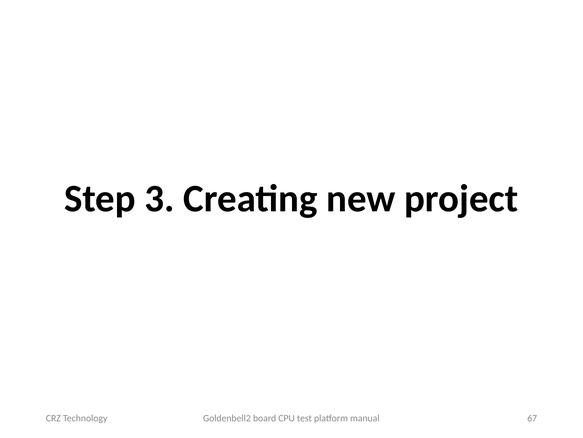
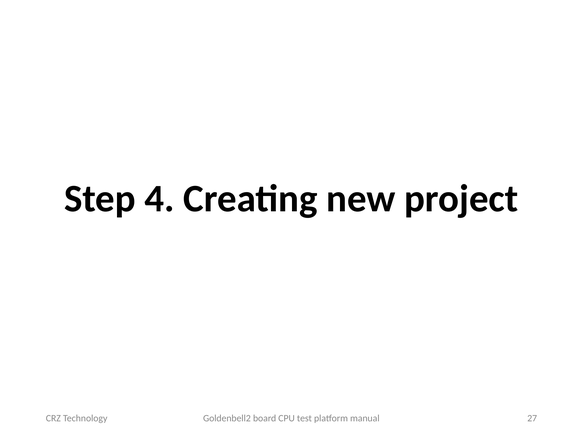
3: 3 -> 4 (159, 198)
67: 67 -> 27 (532, 417)
